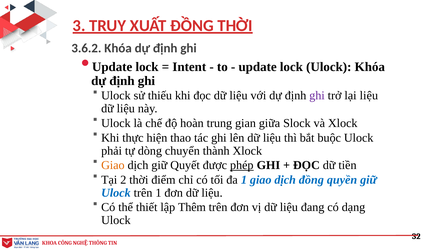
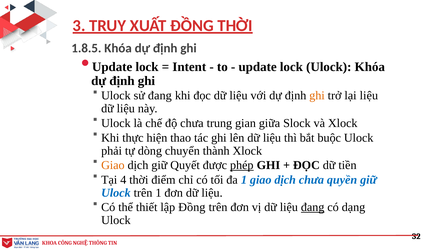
3.6.2: 3.6.2 -> 1.8.5 (86, 48)
sử thiếu: thiếu -> đang (160, 96)
ghi colour: purple -> orange (317, 96)
độ hoàn: hoàn -> chưa (192, 123)
2: 2 -> 4 (123, 180)
dịch đồng: đồng -> chưa (311, 180)
lập Thêm: Thêm -> Đồng (192, 208)
đang underline: none -> present (313, 208)
